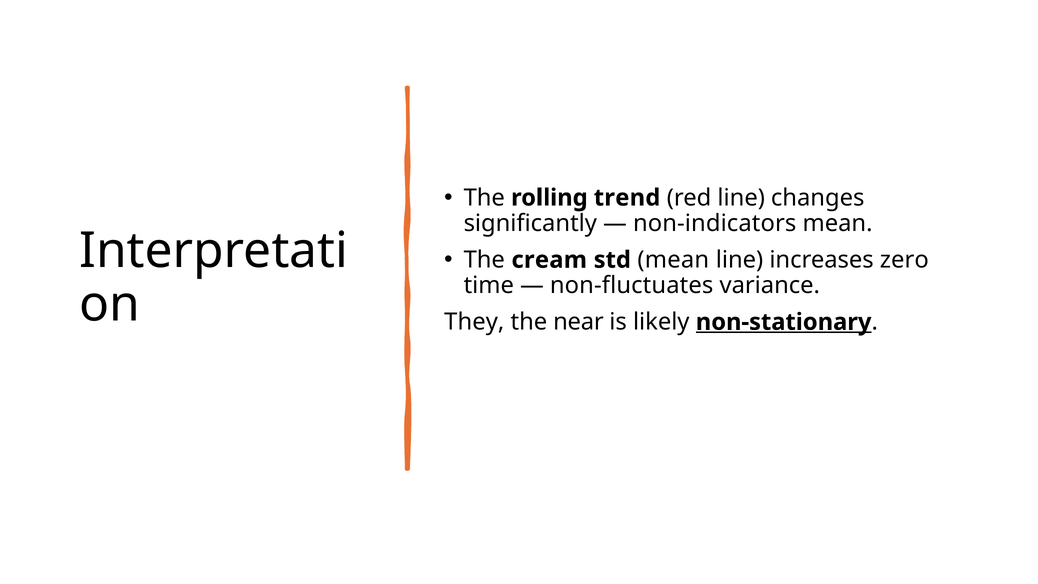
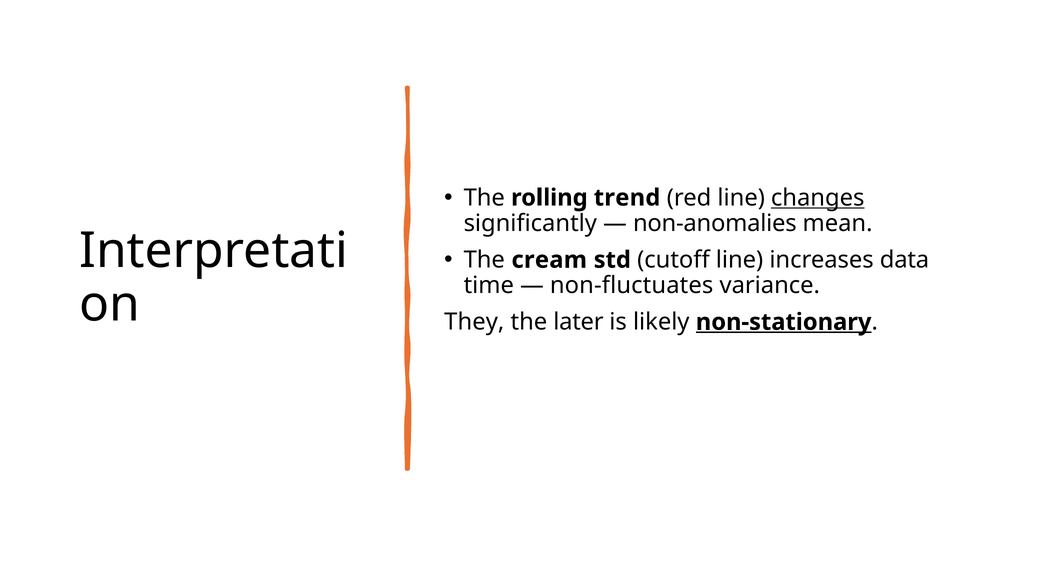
changes underline: none -> present (818, 198)
non-indicators: non-indicators -> non-anomalies (715, 223)
std mean: mean -> cutoff (673, 260)
zero: zero -> data (905, 260)
near: near -> later (578, 322)
